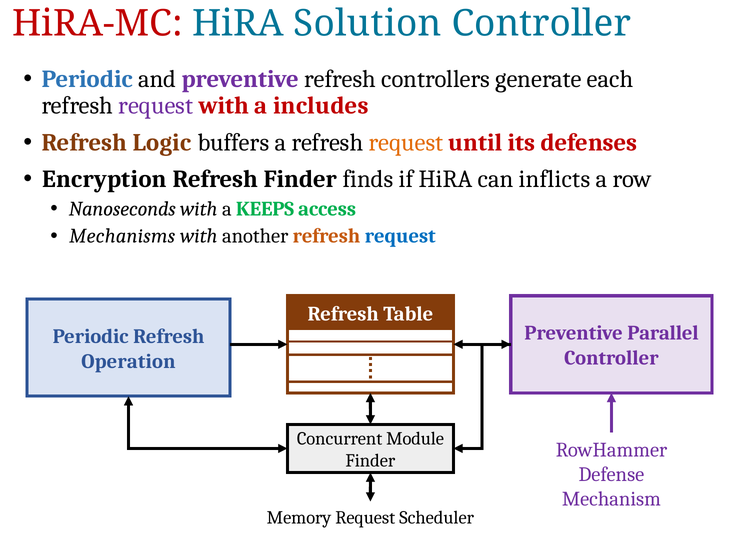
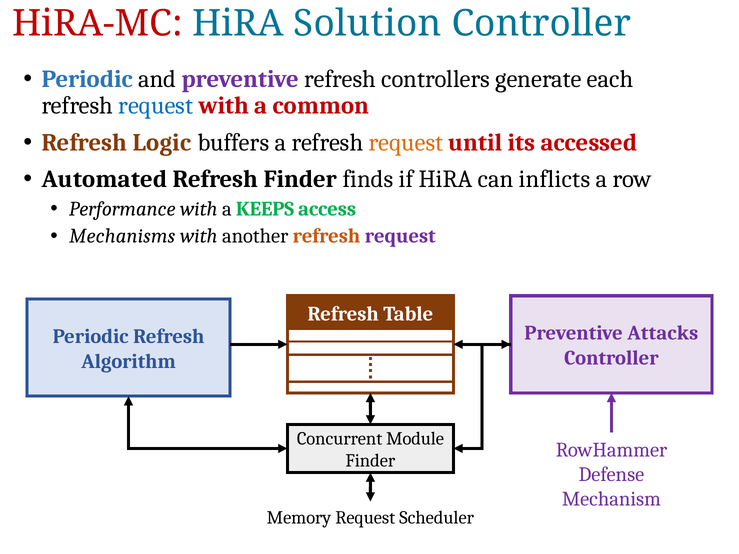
request colour: purple -> blue (156, 106)
includes: includes -> common (321, 106)
defenses: defenses -> accessed (589, 143)
Encryption: Encryption -> Automated (104, 179)
Nanoseconds: Nanoseconds -> Performance (122, 209)
request colour: blue -> purple (400, 236)
Parallel: Parallel -> Attacks (663, 333)
Operation: Operation -> Algorithm (129, 361)
